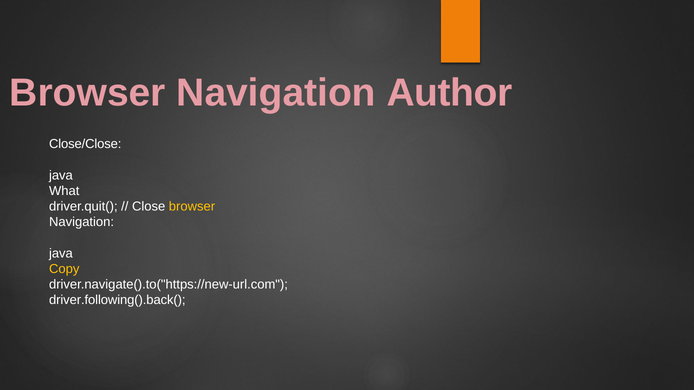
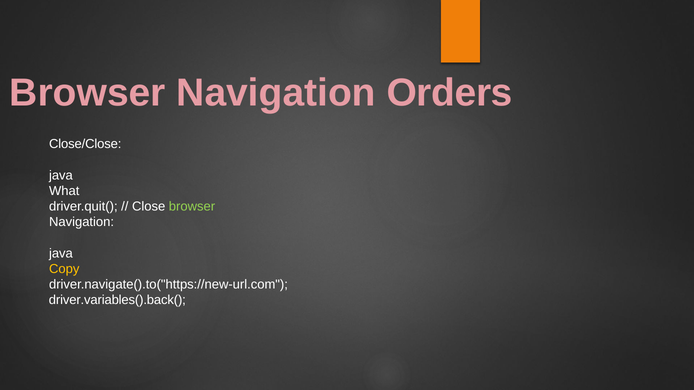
Author: Author -> Orders (450, 93)
browser colour: yellow -> light green (192, 207)
driver.following().back(: driver.following().back( -> driver.variables().back( (117, 300)
